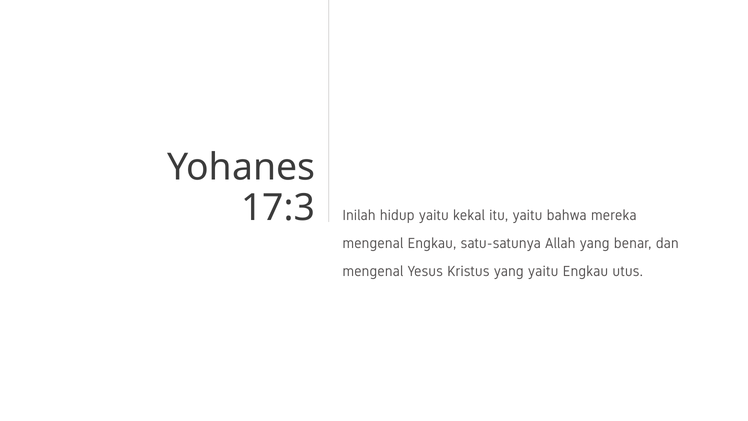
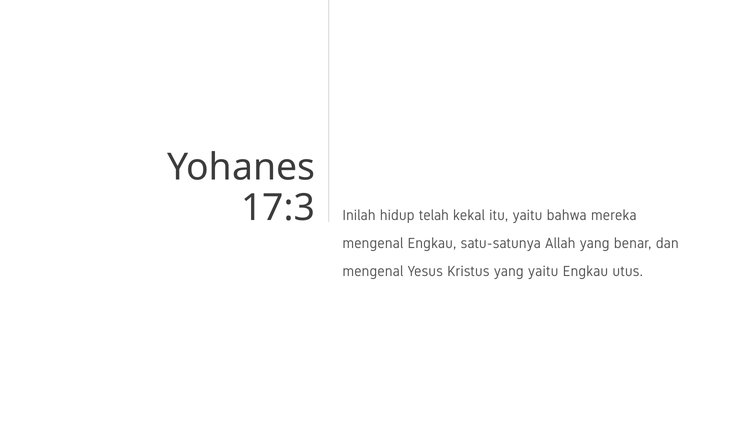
hidup yaitu: yaitu -> telah (434, 215)
